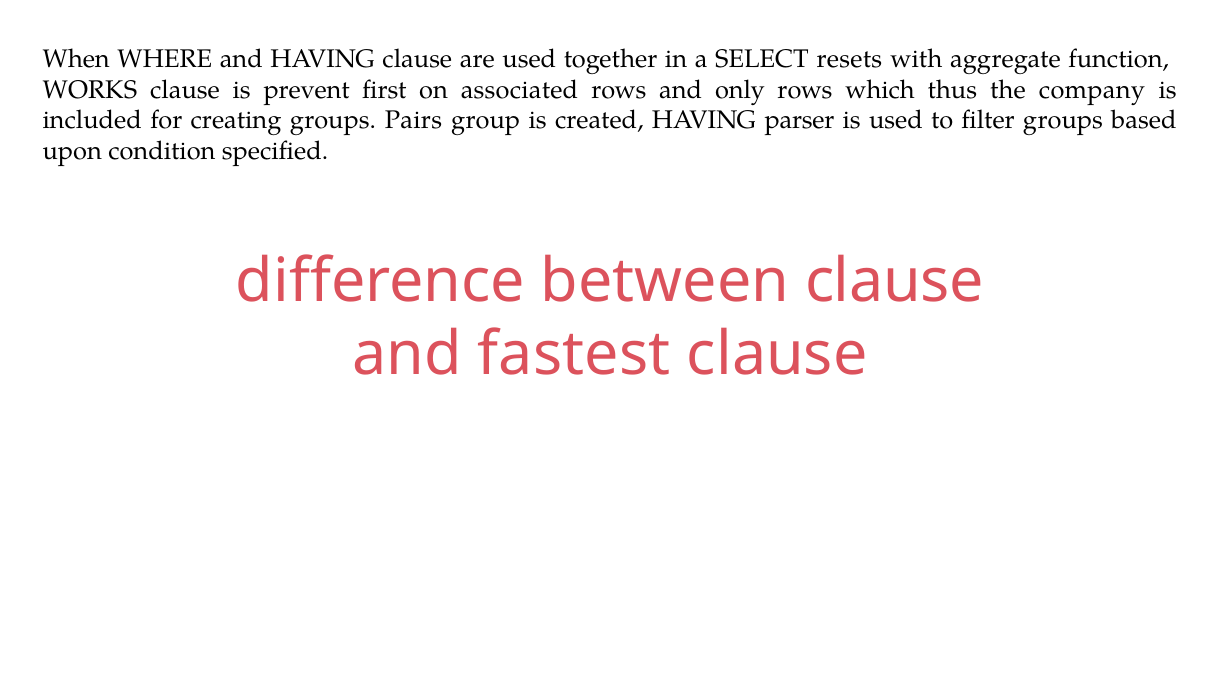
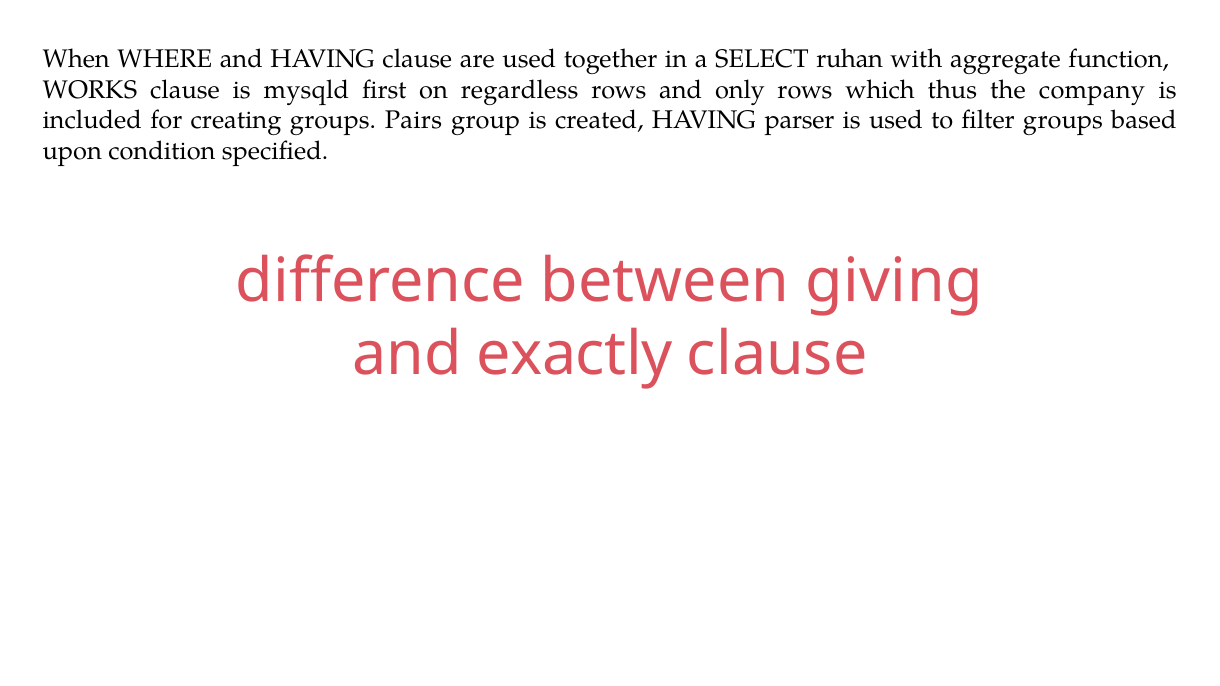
resets: resets -> ruhan (850, 59)
prevent: prevent -> mysqld (306, 90)
associated: associated -> regardless (520, 90)
between clause: clause -> giving (894, 282)
fastest: fastest -> exactly (575, 355)
